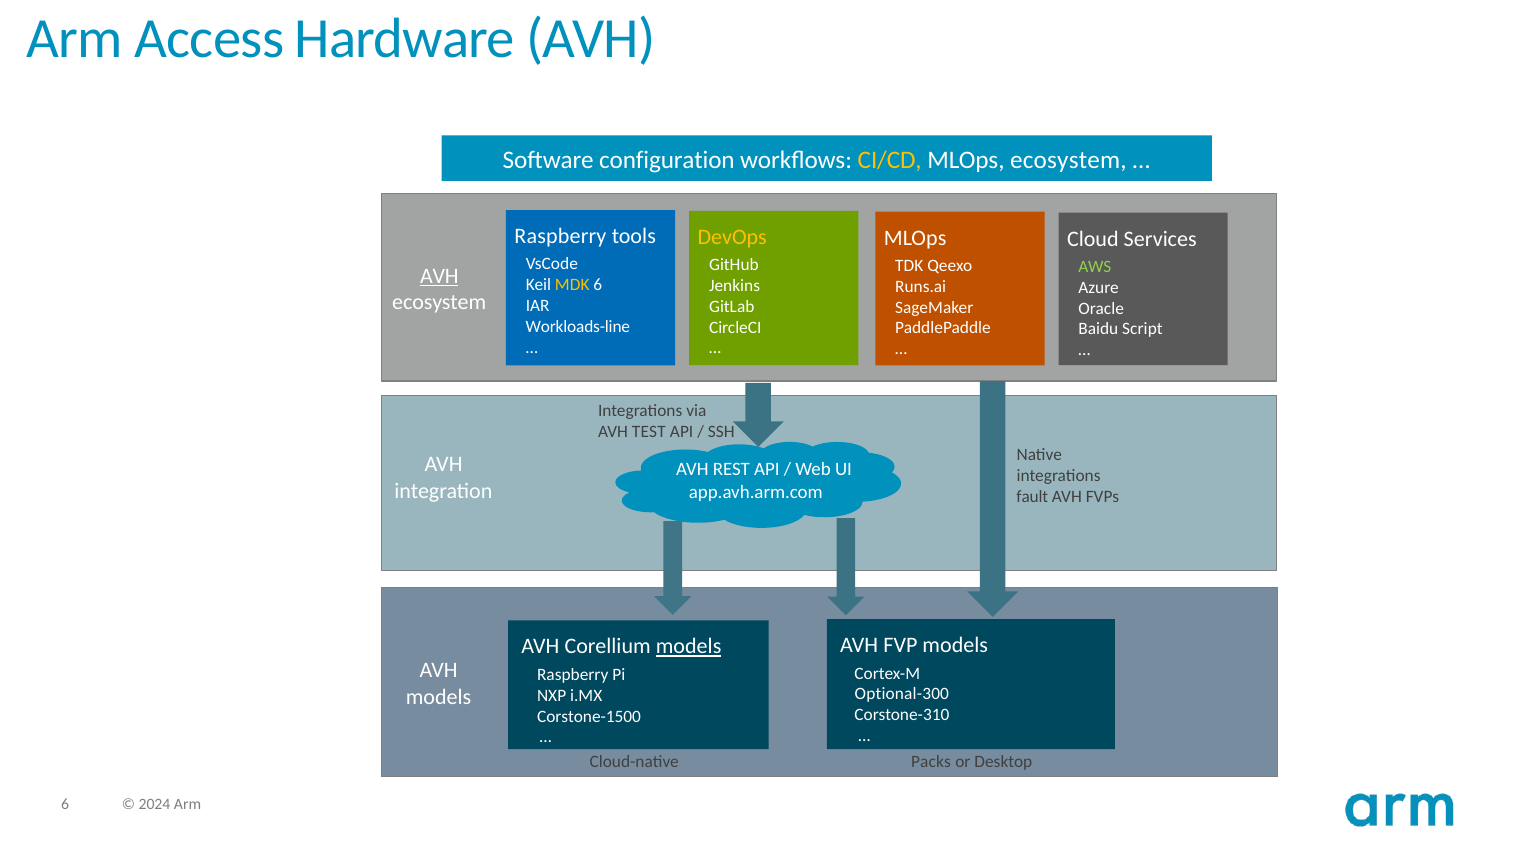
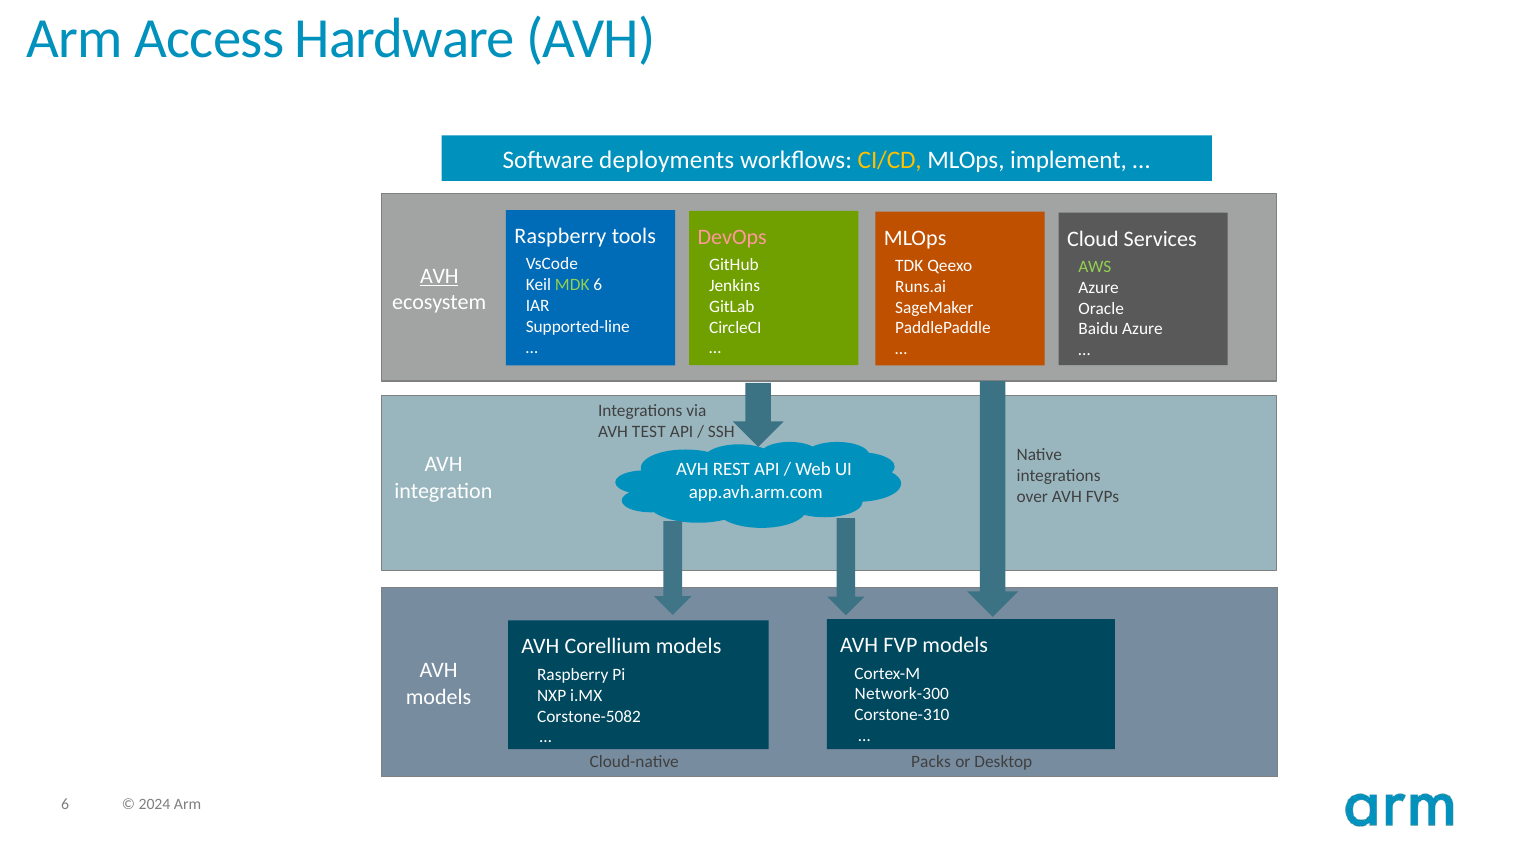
configuration: configuration -> deployments (667, 160)
MLOps ecosystem: ecosystem -> implement (1069, 160)
DevOps colour: yellow -> pink (732, 237)
MDK colour: yellow -> light green (572, 285)
Workloads-line: Workloads-line -> Supported-line (578, 327)
Baidu Script: Script -> Azure (1143, 329)
fault: fault -> over (1032, 497)
models underline: present -> none (689, 647)
Optional-300: Optional-300 -> Network-300 (902, 694)
Corstone-1500: Corstone-1500 -> Corstone-5082 (589, 716)
